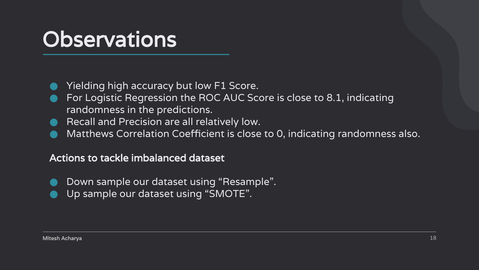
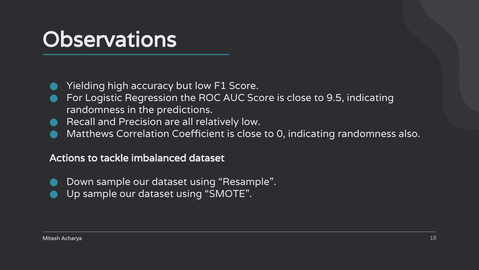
8.1: 8.1 -> 9.5 (335, 98)
